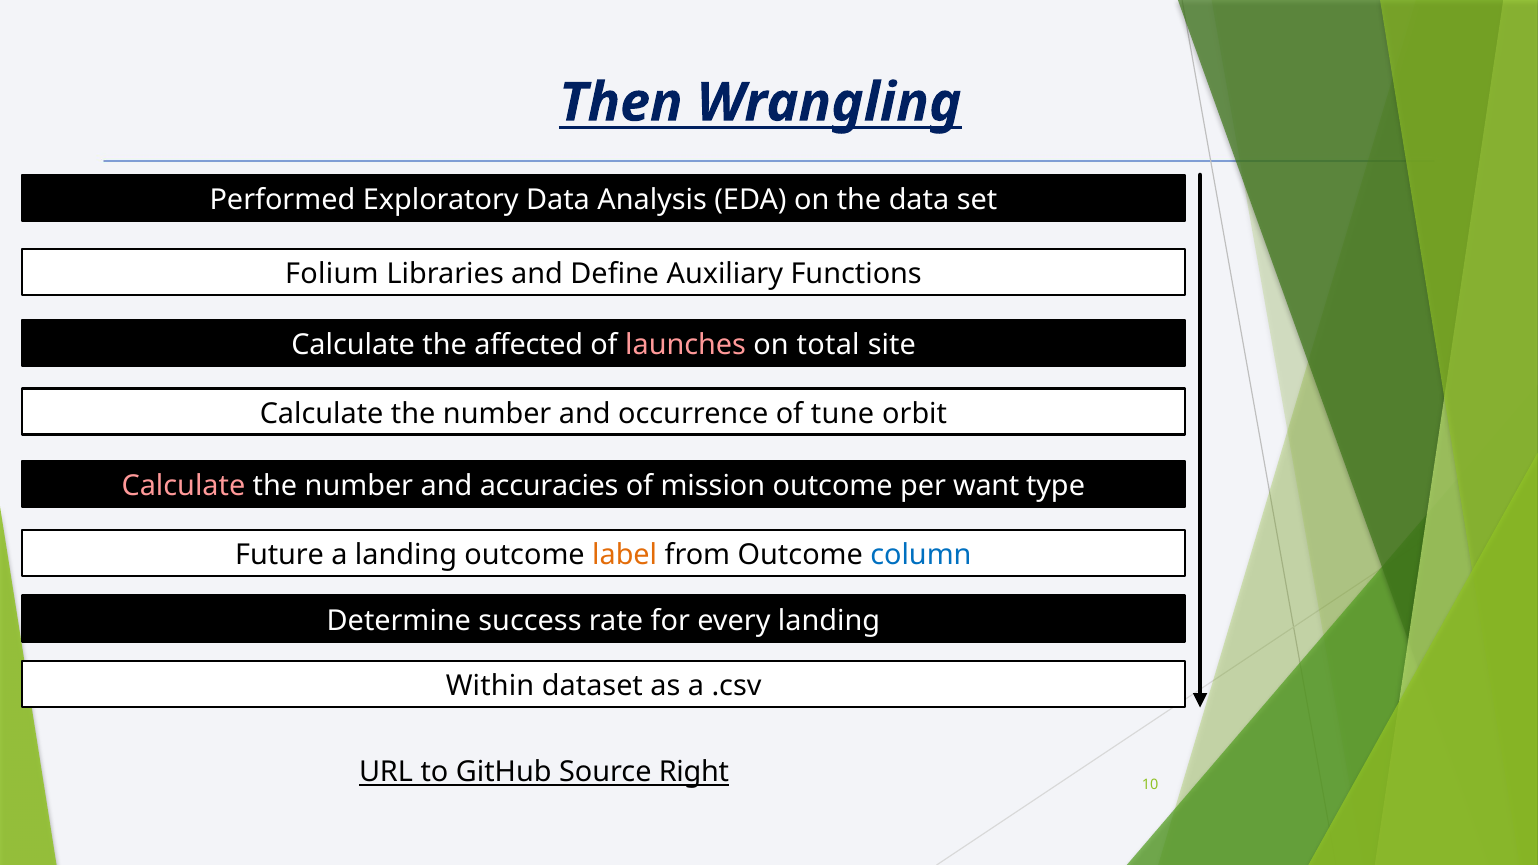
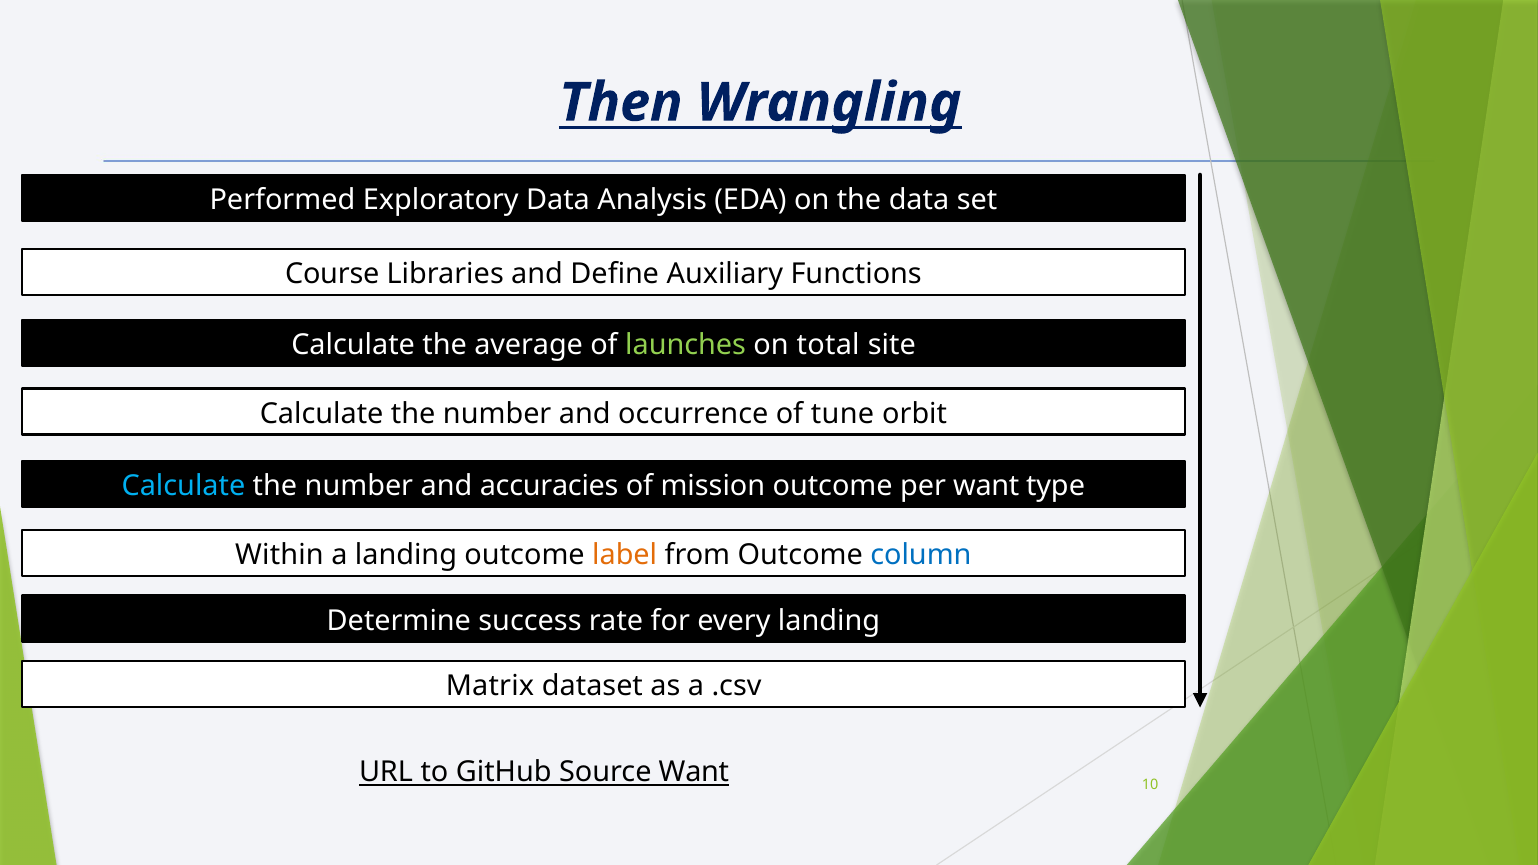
Folium: Folium -> Course (332, 274)
affected: affected -> average (529, 345)
launches colour: pink -> light green (686, 345)
Calculate colour: pink -> light blue (183, 486)
Future: Future -> Within (279, 555)
Within: Within -> Matrix (490, 686)
Source Right: Right -> Want (694, 772)
